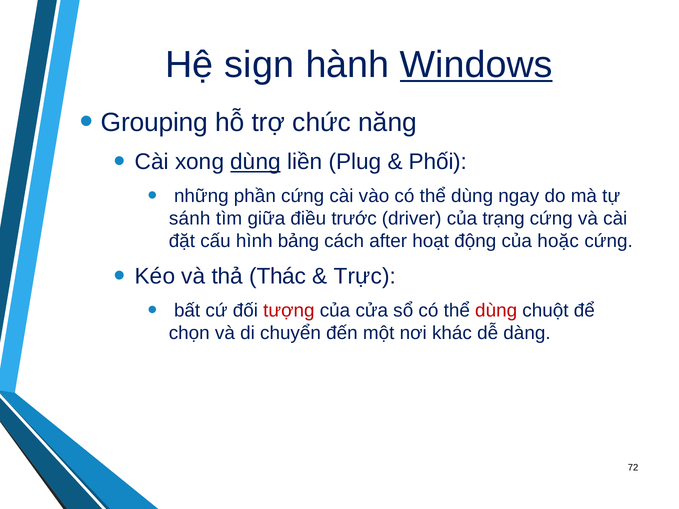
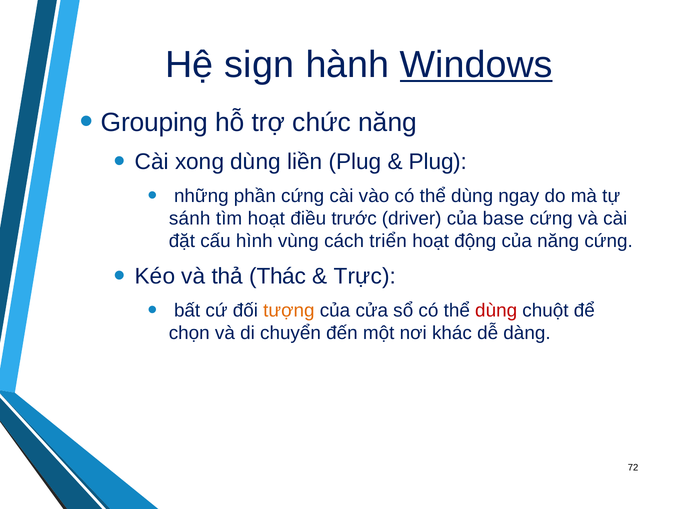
dùng underline: present -> none (256, 162)
Phối: Phối -> Plug (438, 162)
tìm giữa: giữa -> hoạt (266, 219)
trạng: trạng -> base (503, 219)
bảng: bảng -> vùng (298, 241)
after: after -> triển (388, 241)
của hoặc: hoặc -> năng (558, 241)
tượng colour: red -> orange (289, 311)
